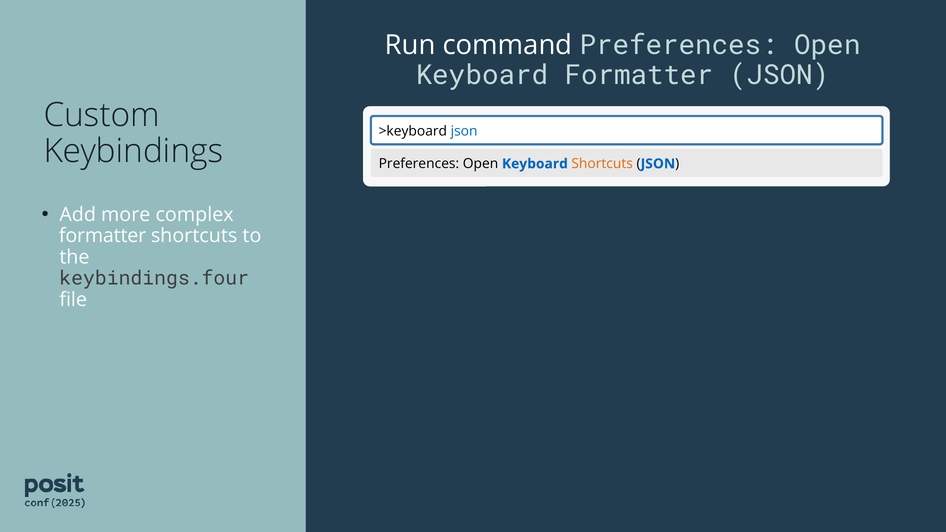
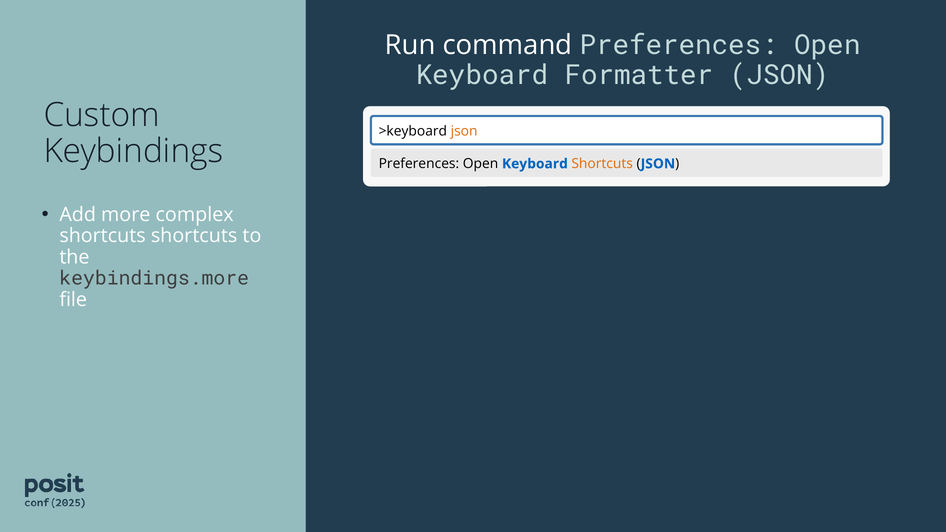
json colour: blue -> orange (464, 131)
formatter: formatter -> shortcuts (103, 236)
keybindings.four: keybindings.four -> keybindings.more (154, 279)
